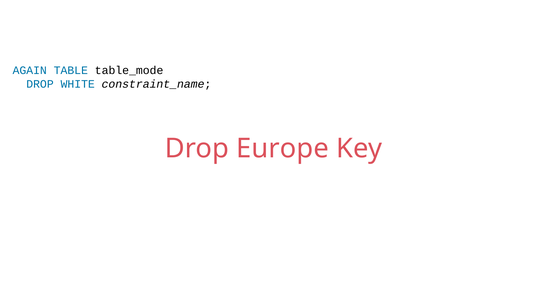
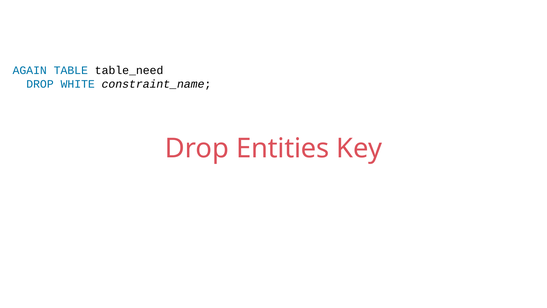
table_mode: table_mode -> table_need (129, 70)
Europe: Europe -> Entities (283, 148)
